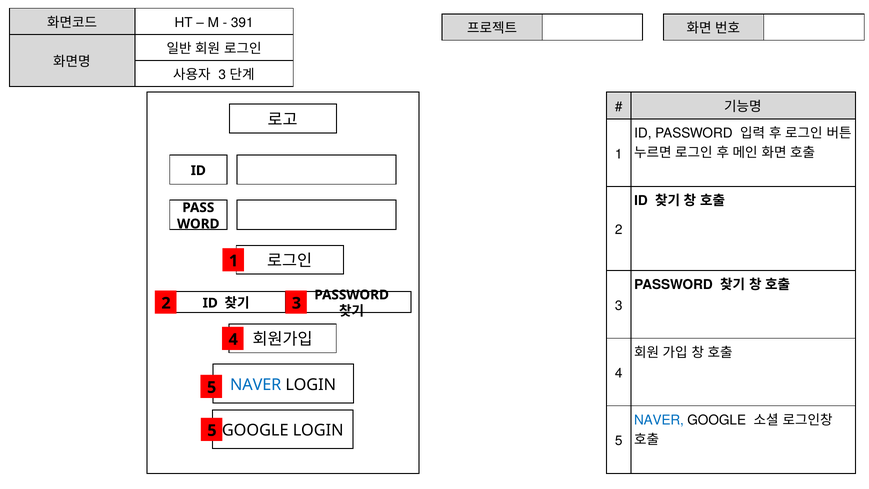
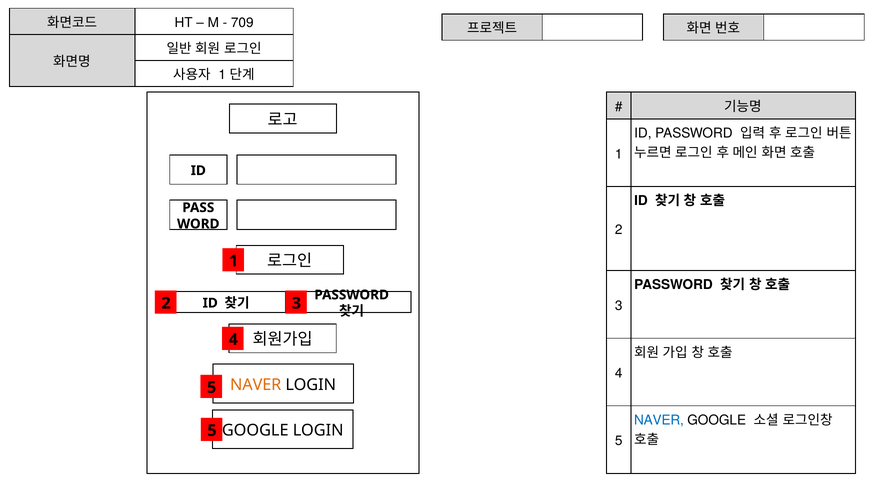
391: 391 -> 709 (242, 23)
3: 3 -> 1 (222, 75)
NAVER colour: blue -> orange (256, 385)
